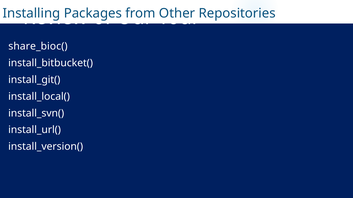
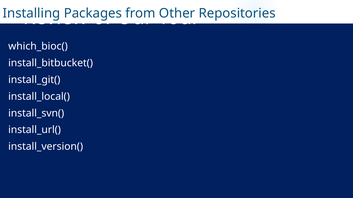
share_bioc(: share_bioc( -> which_bioc( (38, 46)
